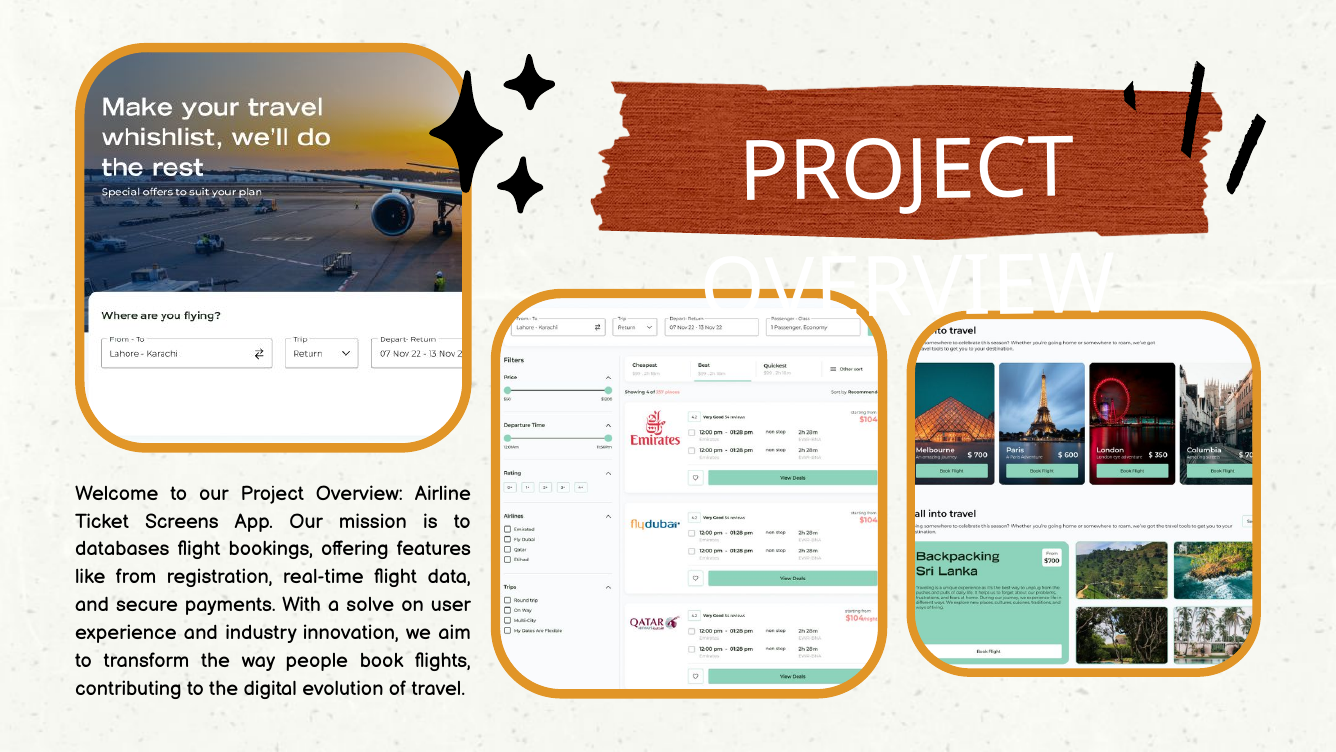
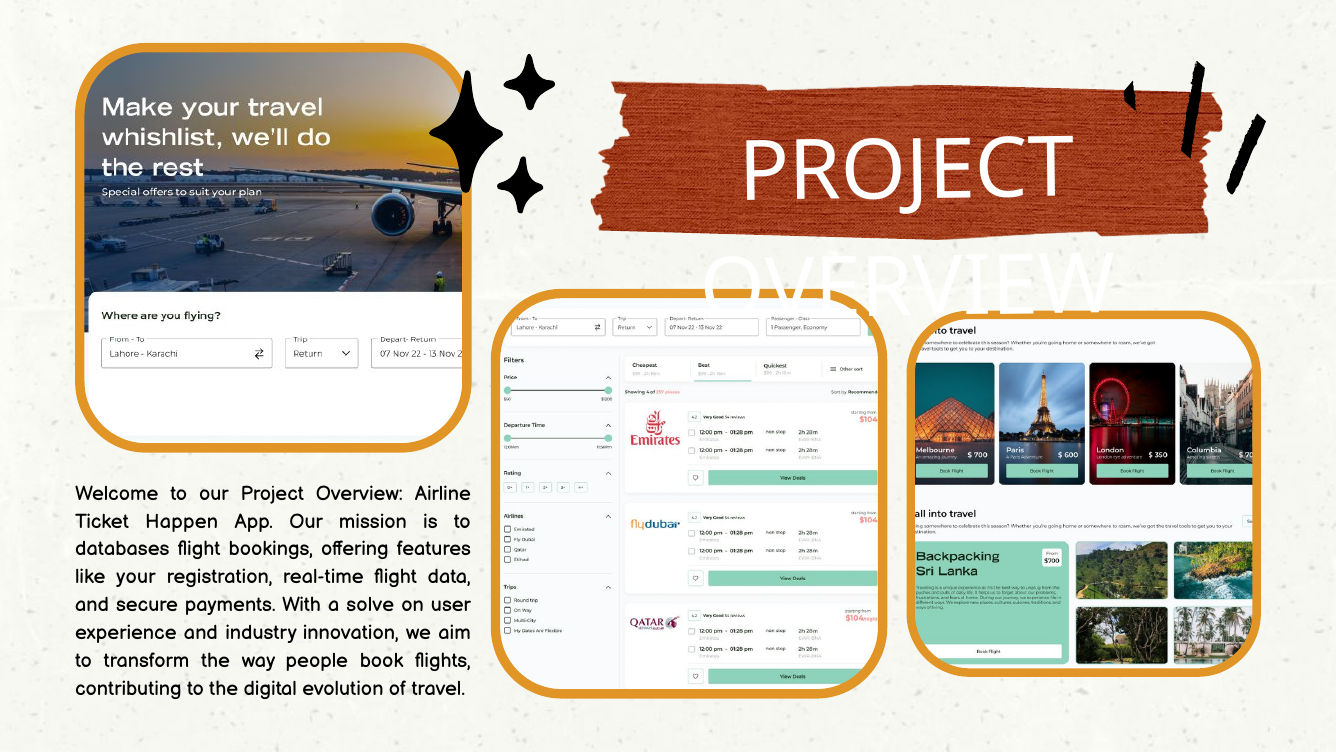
Screens: Screens -> Happen (182, 521)
from: from -> your (136, 577)
